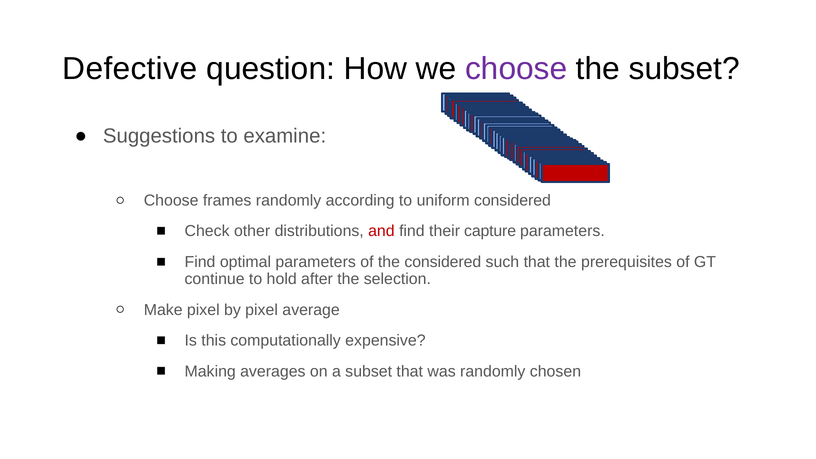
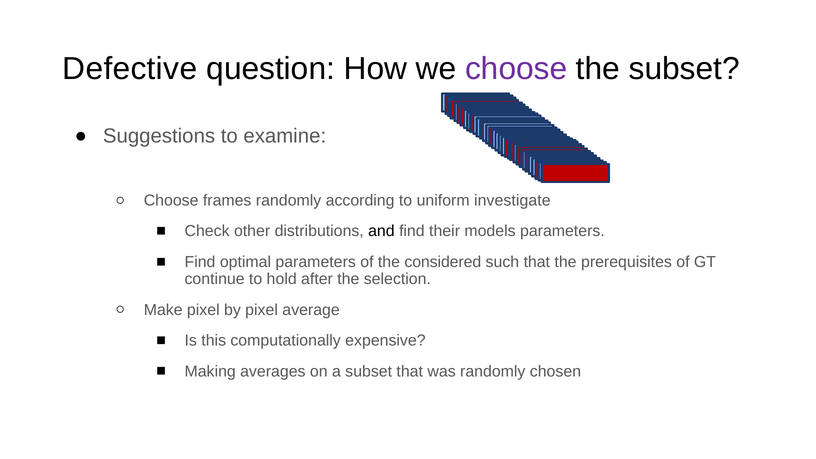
uniform considered: considered -> investigate (512, 200)
and colour: red -> black (381, 231)
capture: capture -> models (490, 231)
